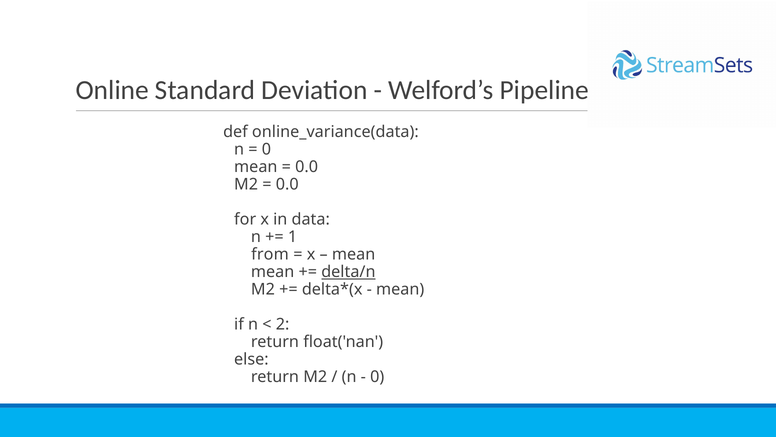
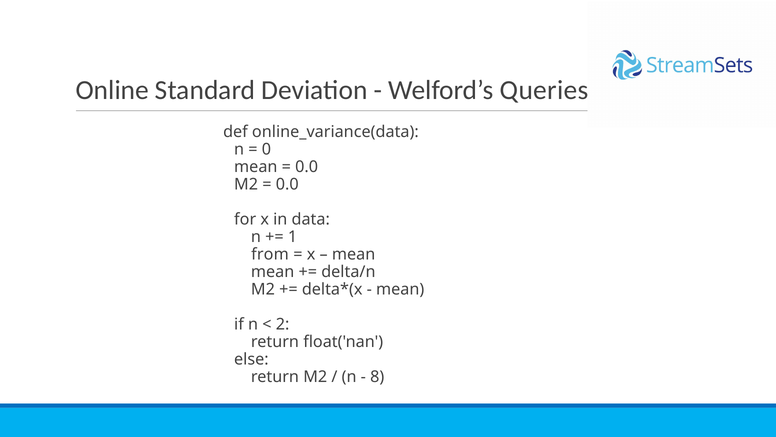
Pipeline: Pipeline -> Queries (544, 90)
delta/n underline: present -> none (348, 272)
0: 0 -> 8 (377, 376)
